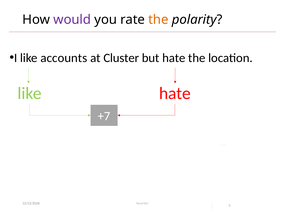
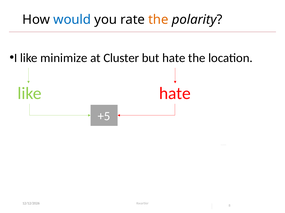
would colour: purple -> blue (72, 20)
accounts: accounts -> minimize (64, 58)
+7: +7 -> +5 (104, 117)
